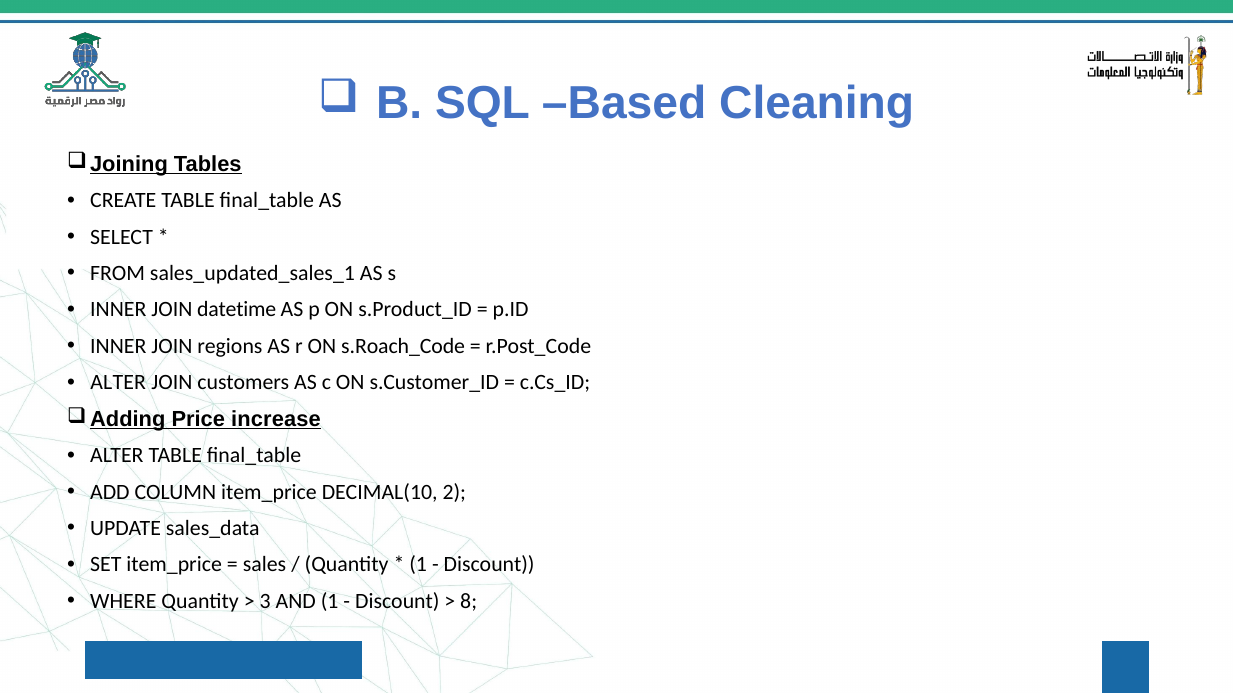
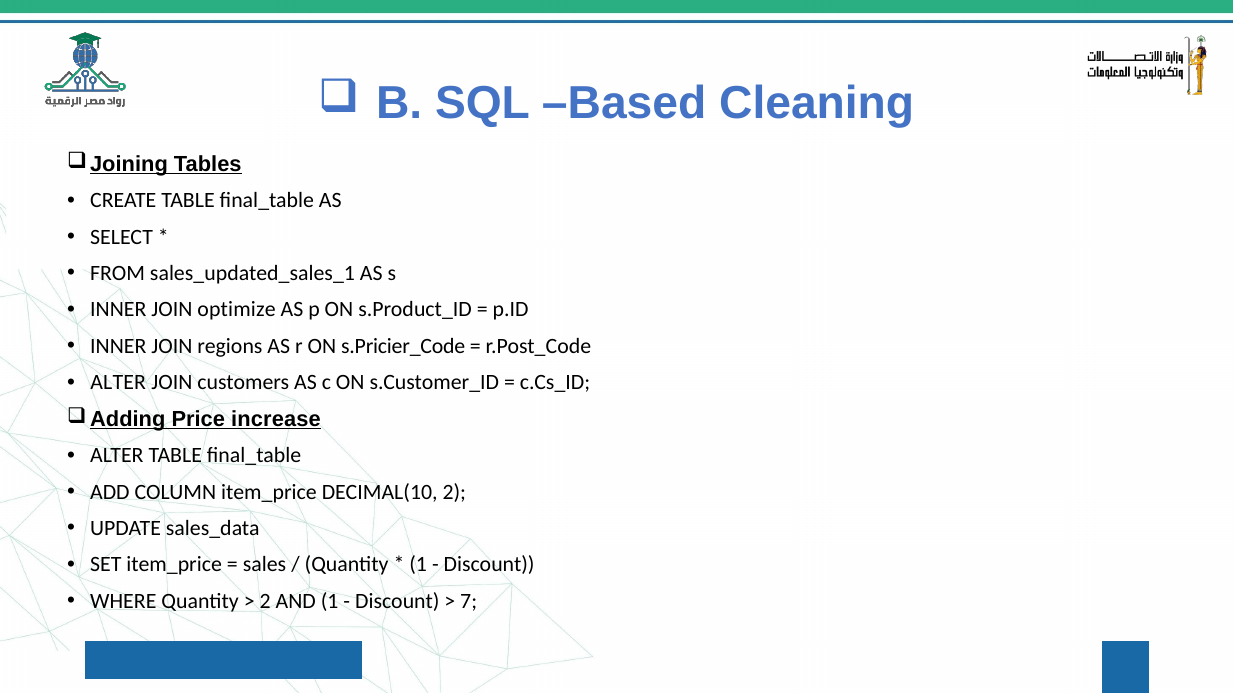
datetime: datetime -> optimize (237, 310)
s.Roach_Code: s.Roach_Code -> s.Pricier_Code (403, 346)
3: 3 -> 2 (265, 602)
8: 8 -> 7 (469, 602)
